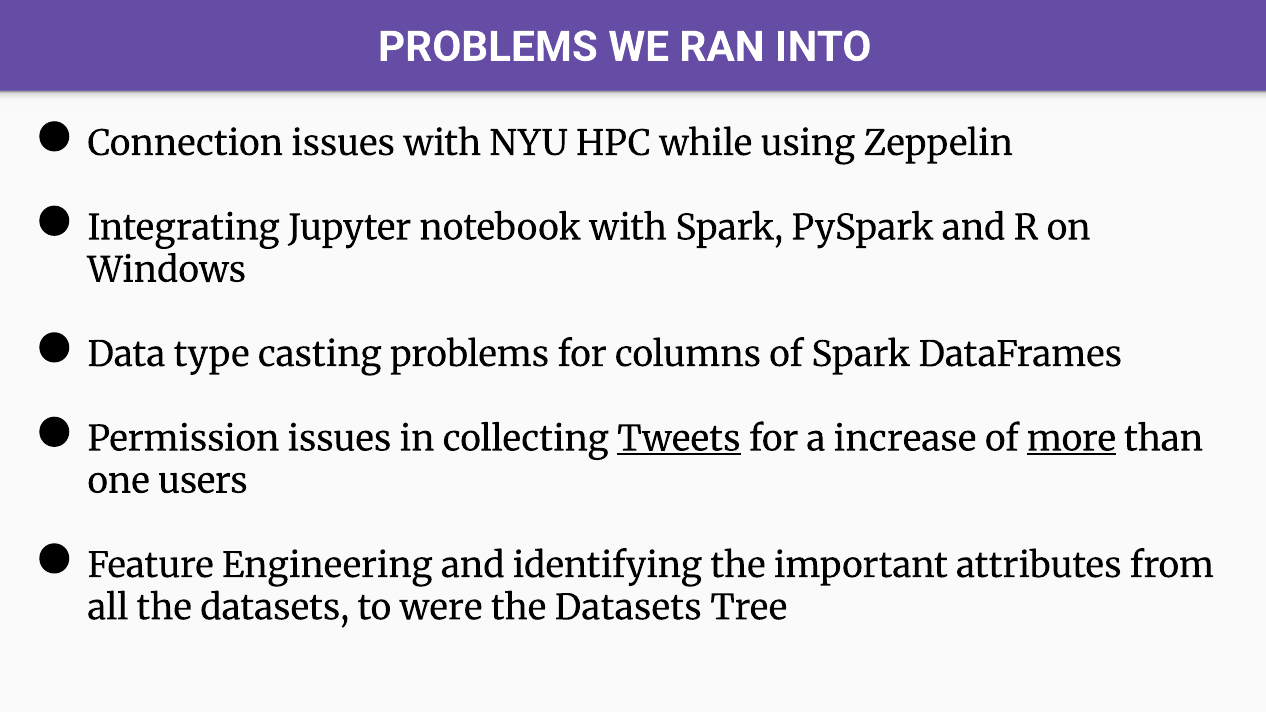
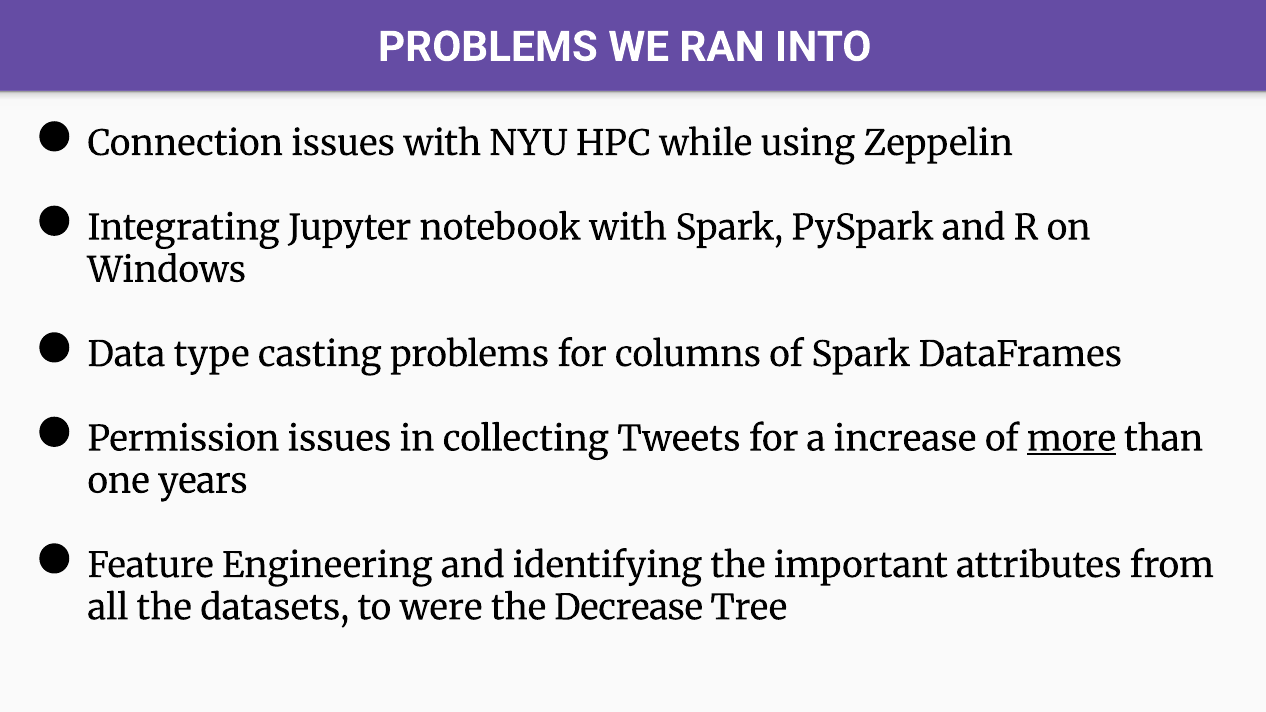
Tweets underline: present -> none (679, 439)
users: users -> years (203, 481)
Datasets: Datasets -> Decrease (629, 608)
